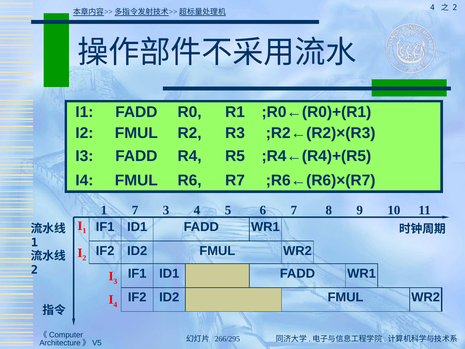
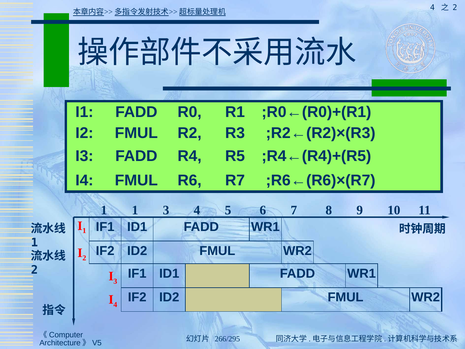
1 7: 7 -> 1 (135, 210)
